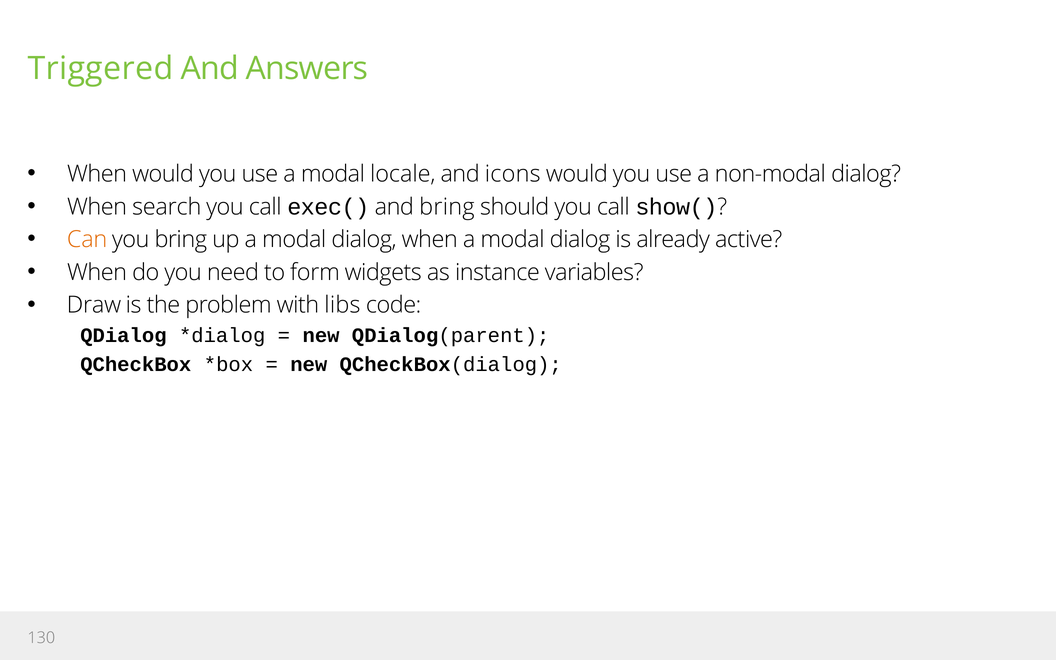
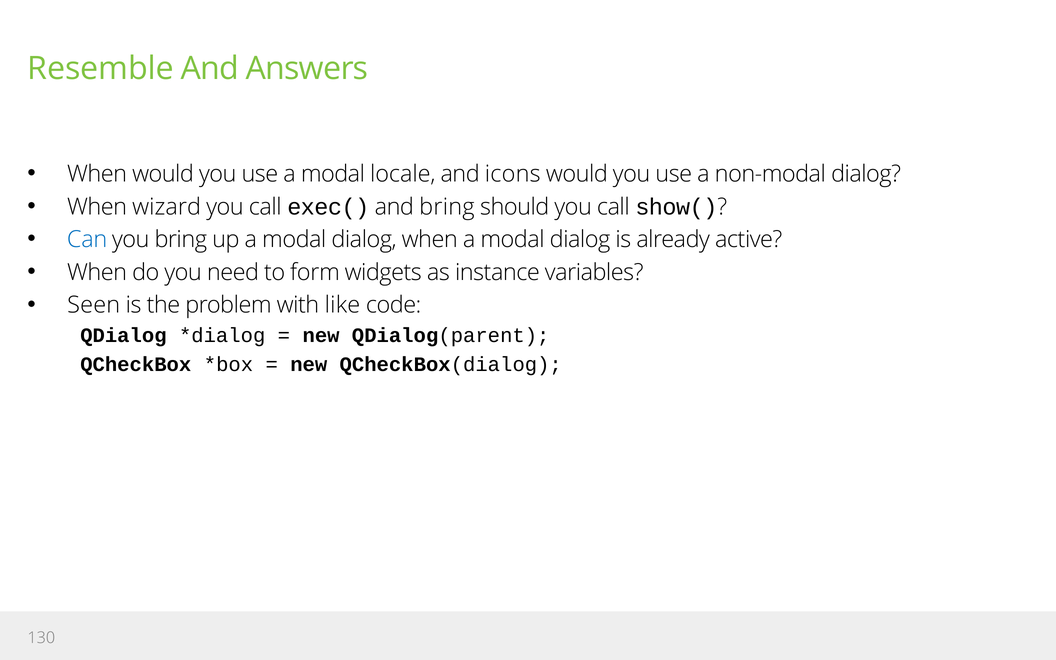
Triggered: Triggered -> Resemble (101, 69)
search: search -> wizard (167, 207)
Can colour: orange -> blue (87, 240)
Draw: Draw -> Seen (94, 305)
libs: libs -> like (342, 305)
